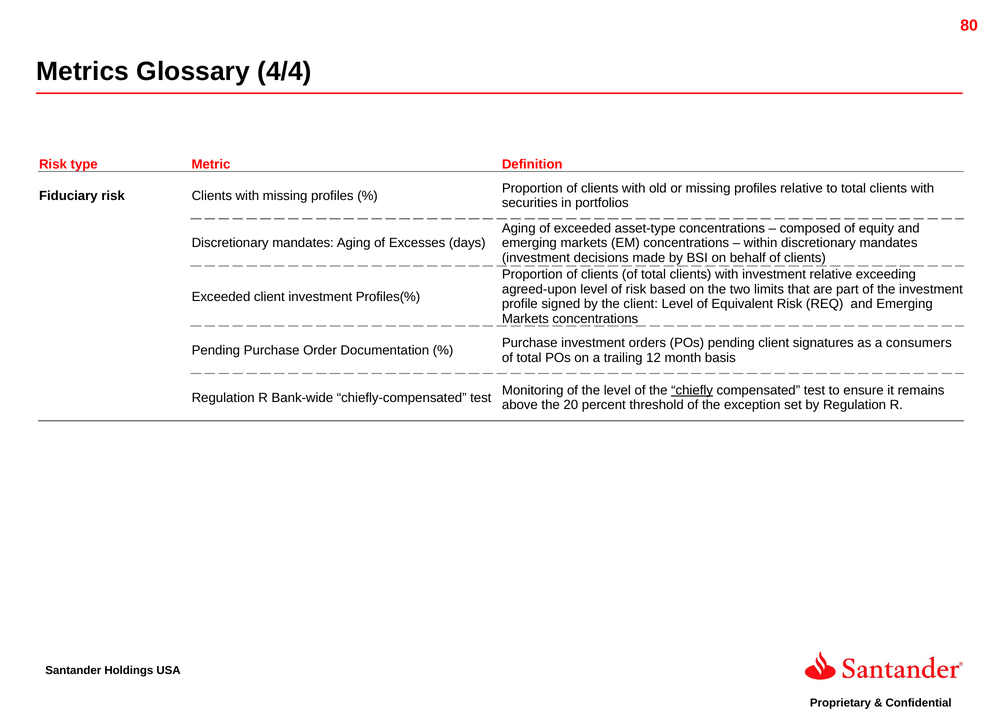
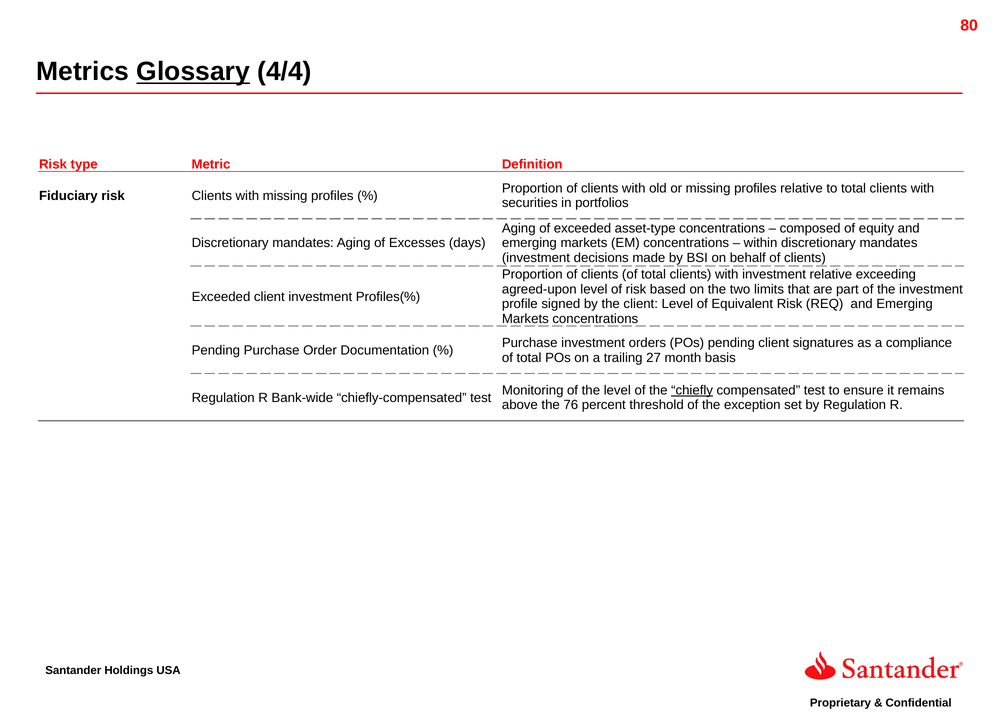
Glossary underline: none -> present (193, 72)
consumers: consumers -> compliance (919, 343)
12: 12 -> 27 (654, 358)
20: 20 -> 76 (571, 405)
